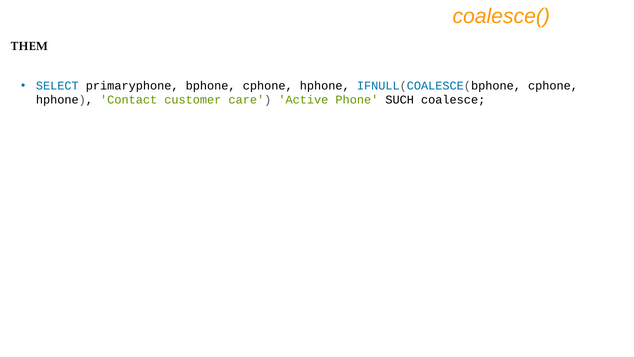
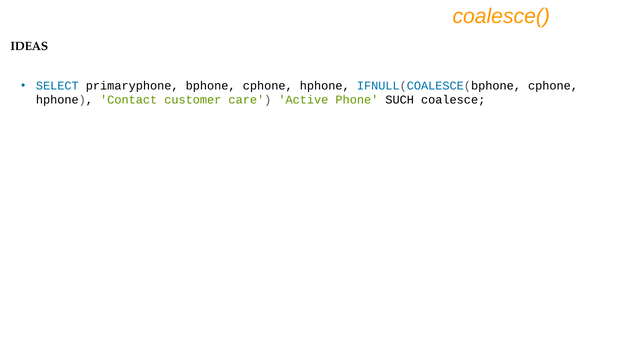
THEM: THEM -> IDEAS (29, 46)
